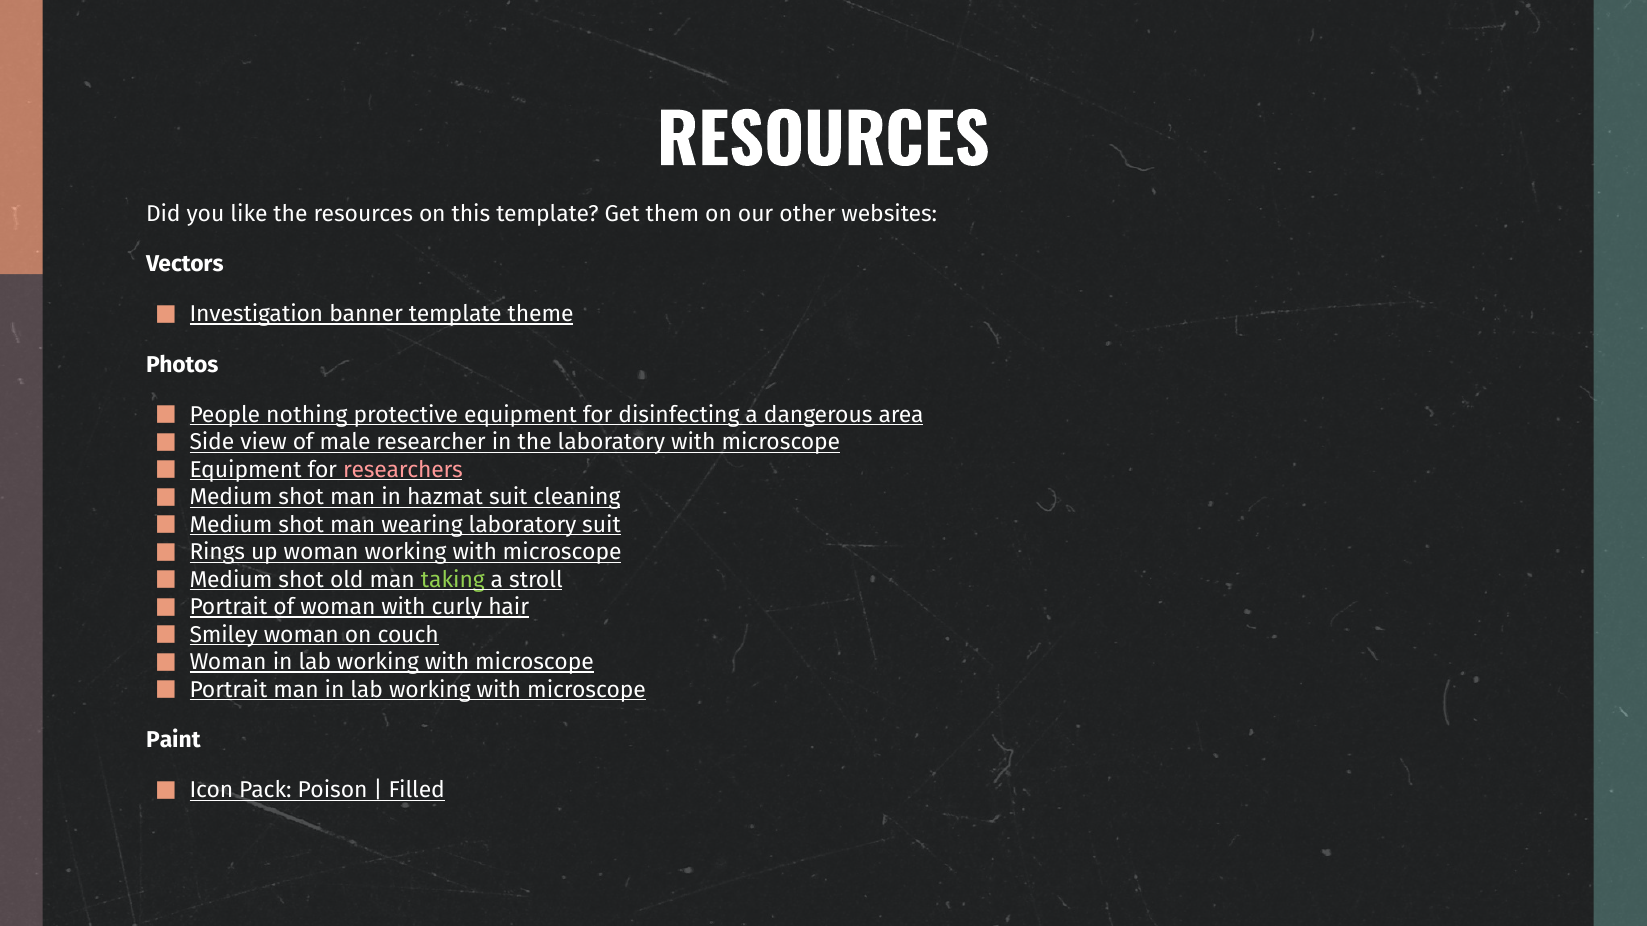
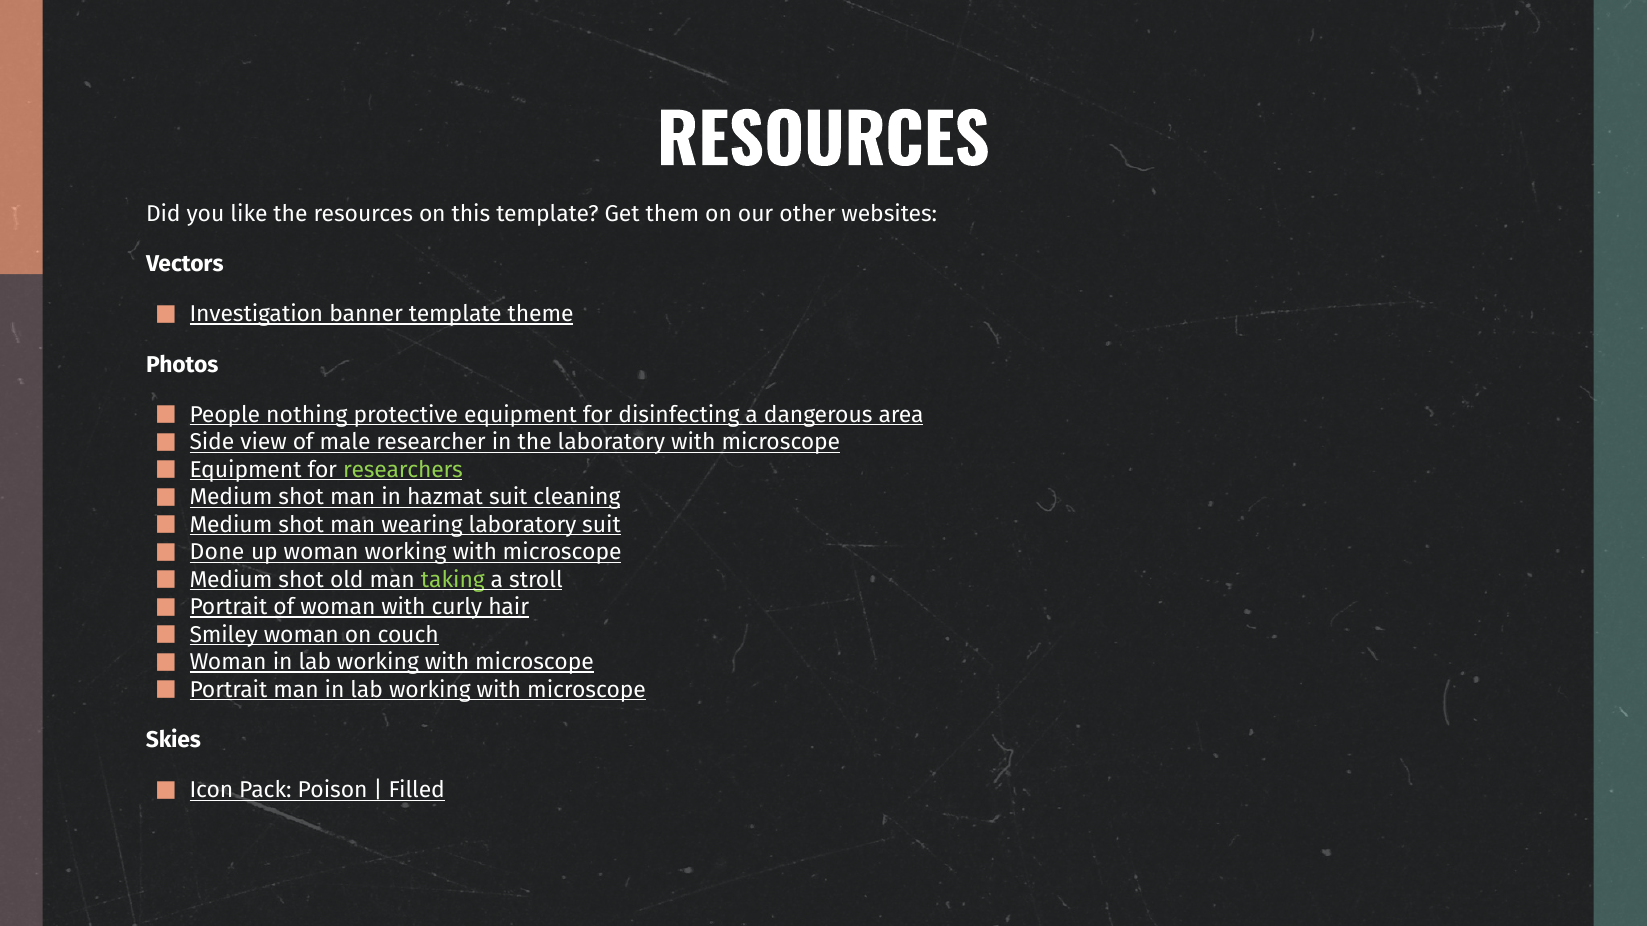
researchers colour: pink -> light green (403, 470)
Rings: Rings -> Done (217, 553)
Paint: Paint -> Skies (173, 740)
